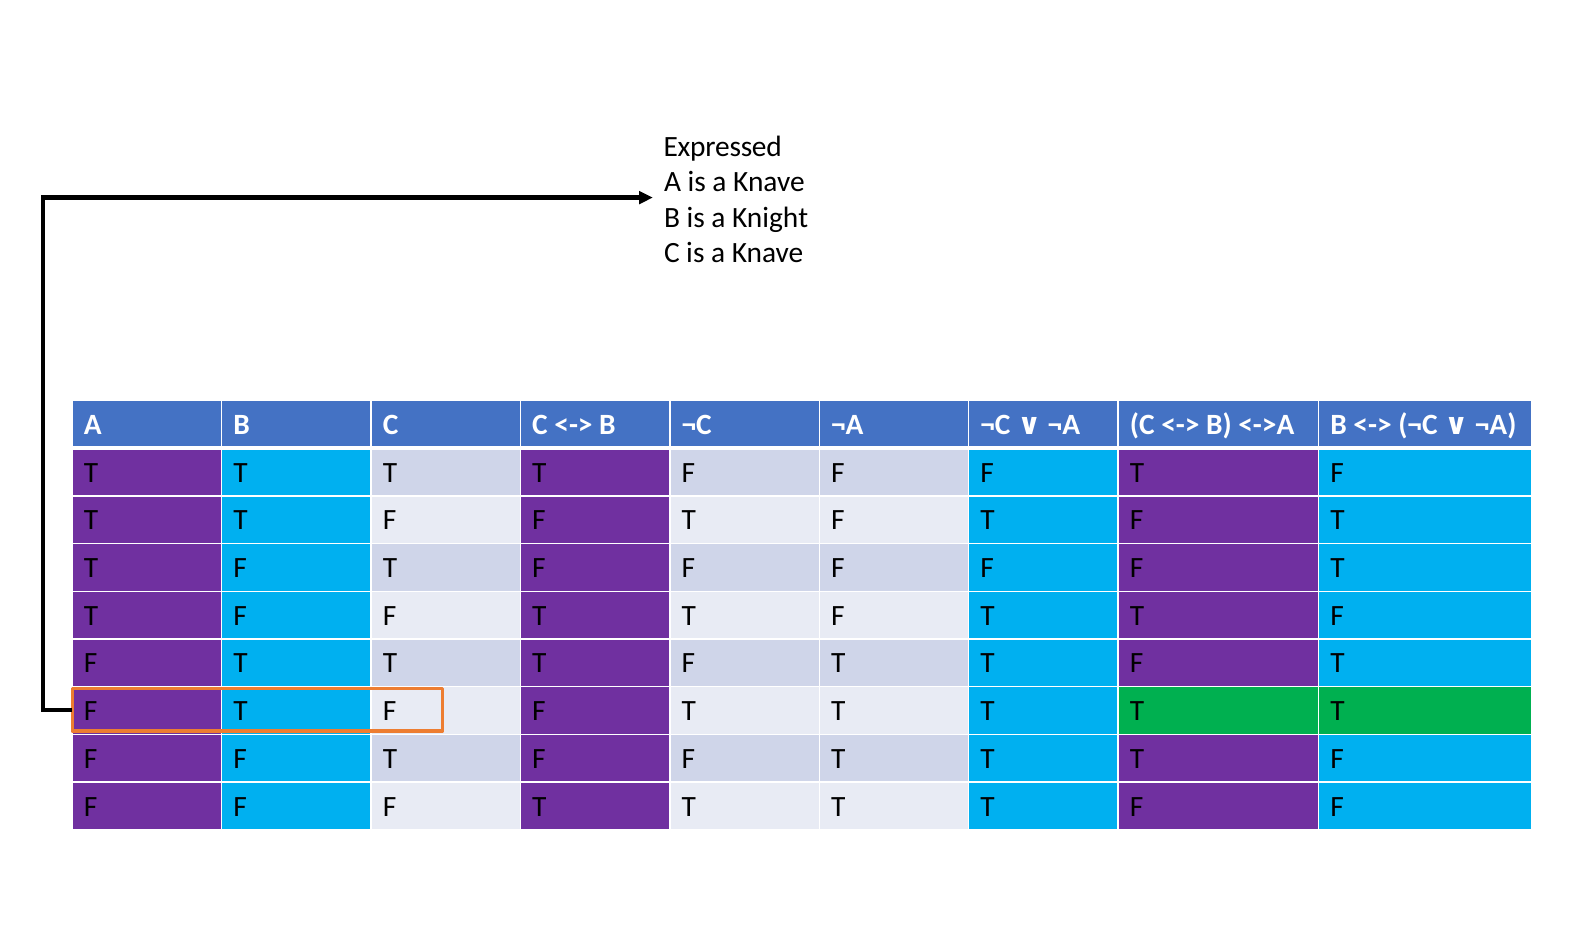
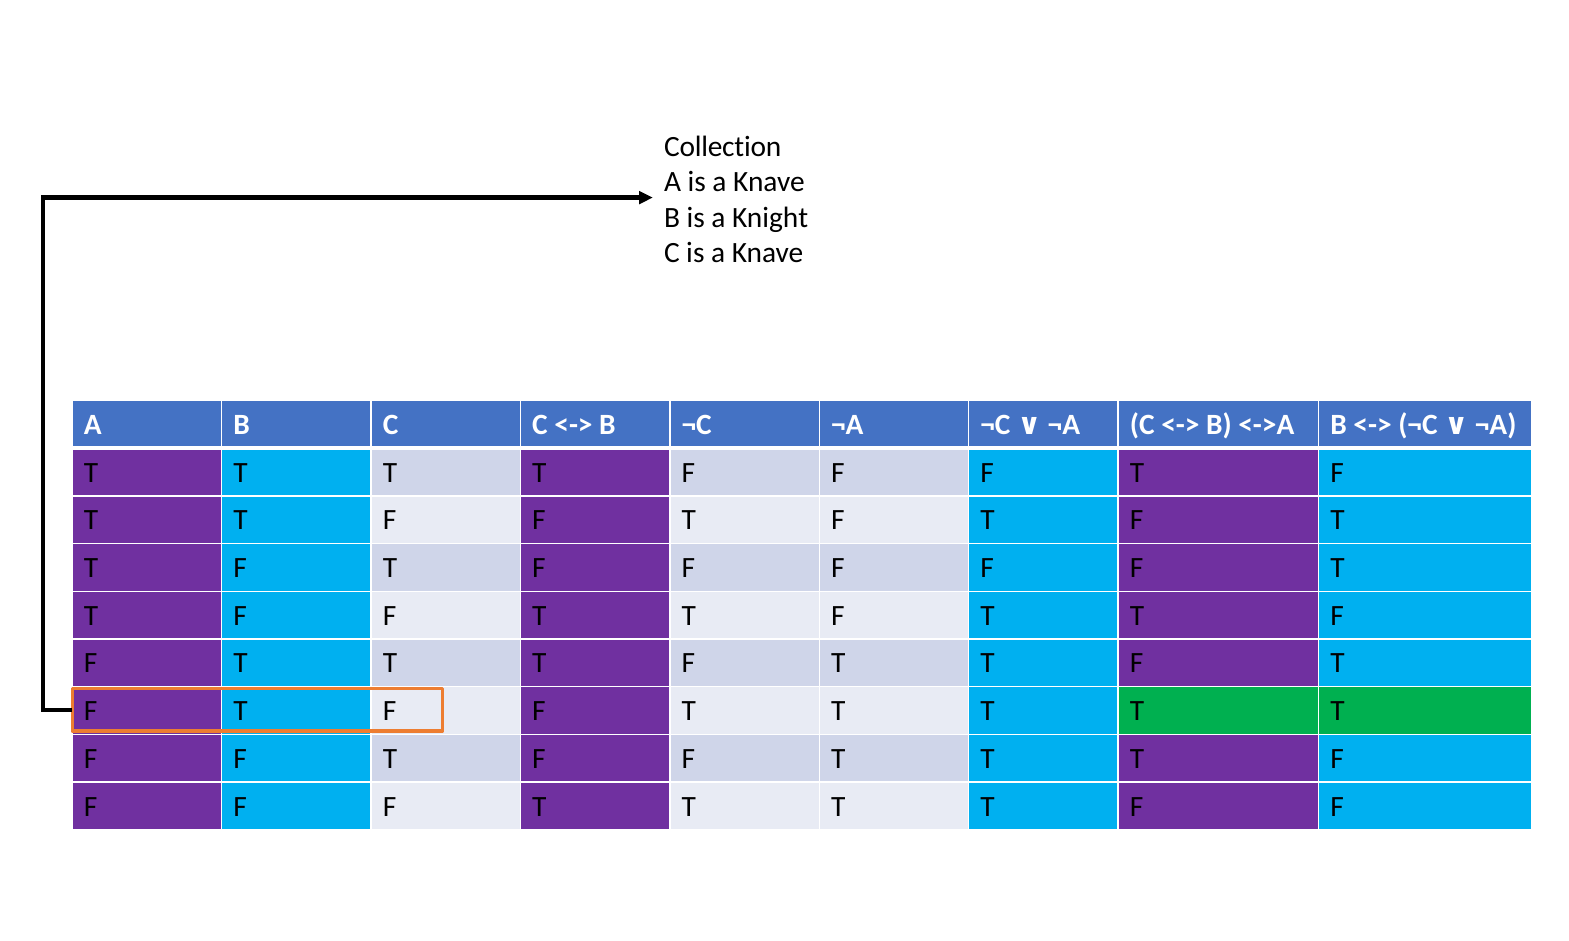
Expressed: Expressed -> Collection (723, 147)
